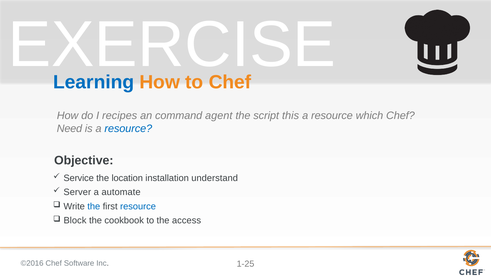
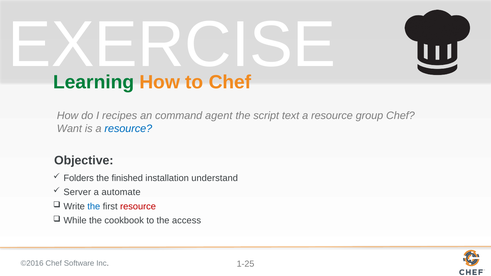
Learning colour: blue -> green (94, 82)
this: this -> text (291, 116)
which: which -> group (369, 116)
Need: Need -> Want (69, 129)
Service: Service -> Folders (79, 178)
location: location -> finished (127, 178)
resource colour: blue -> red (138, 206)
Block: Block -> While (75, 221)
